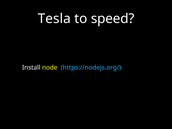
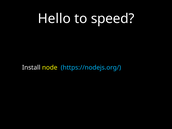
Tesla: Tesla -> Hello (54, 19)
